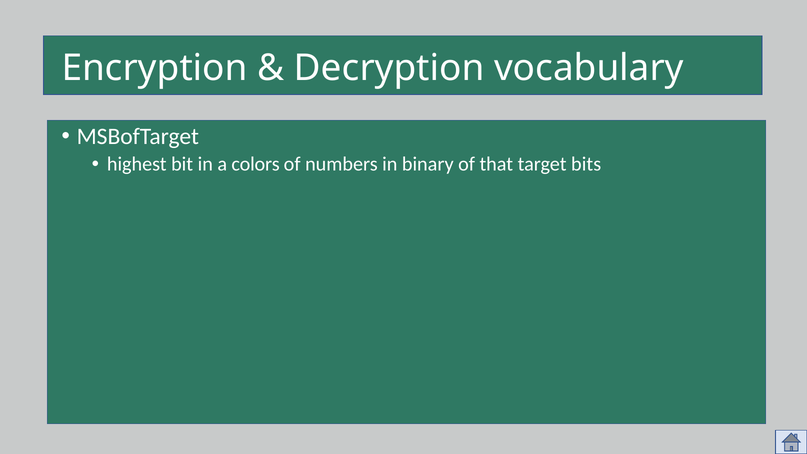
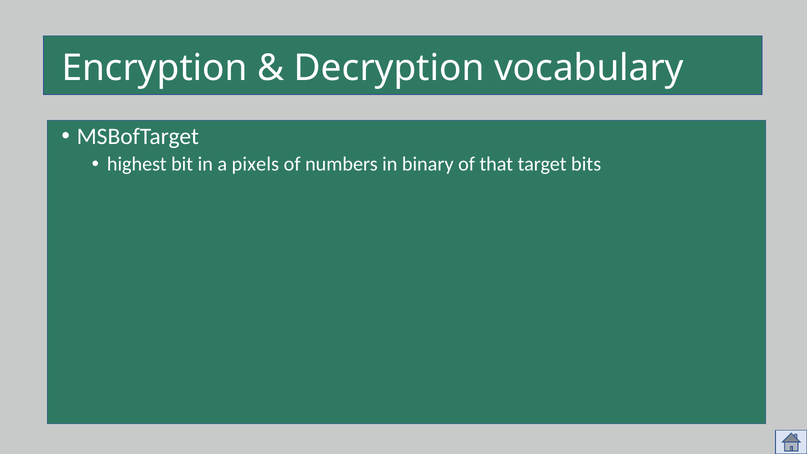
colors: colors -> pixels (255, 164)
